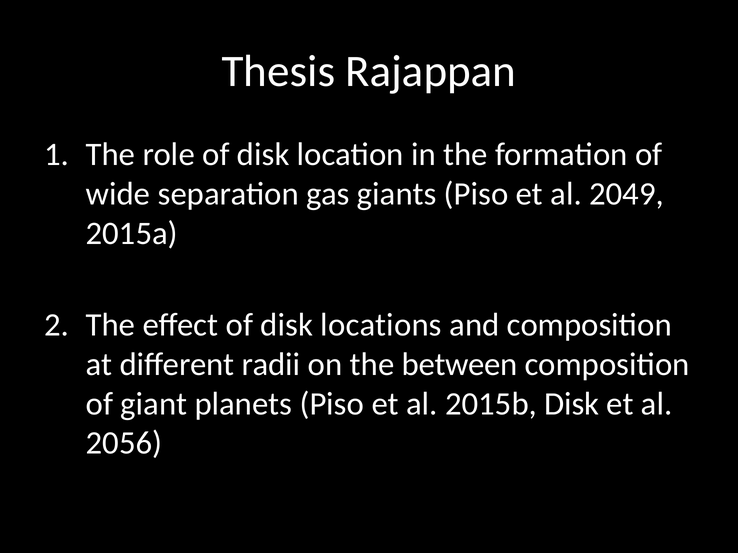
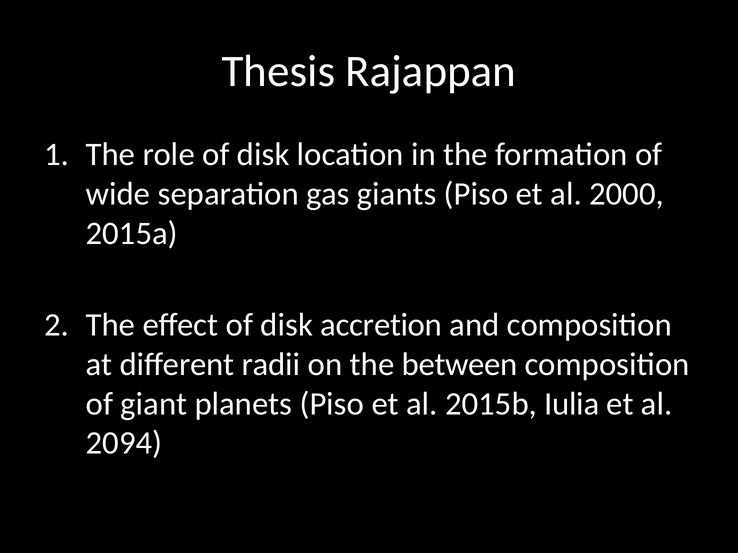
2049: 2049 -> 2000 (627, 194)
locations: locations -> accretion (381, 325)
2015b Disk: Disk -> Iulia (572, 404)
2056: 2056 -> 2094 (124, 444)
